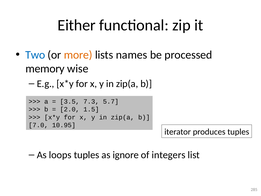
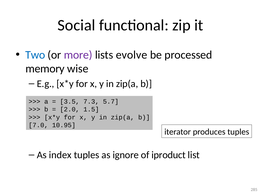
Either: Either -> Social (76, 25)
more colour: orange -> purple (78, 55)
names: names -> evolve (132, 55)
loops: loops -> index (60, 155)
integers: integers -> iproduct (169, 155)
